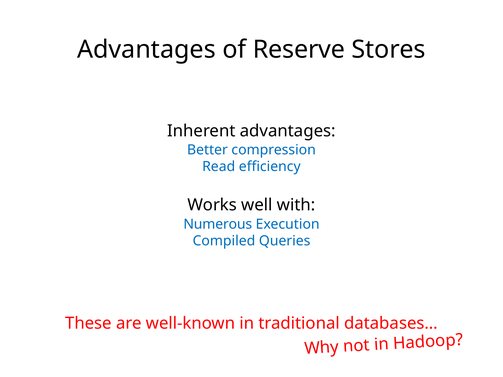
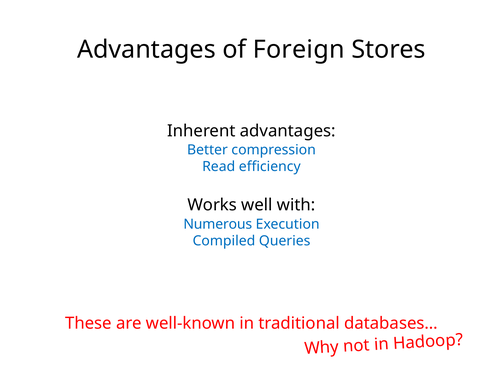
Reserve: Reserve -> Foreign (299, 50)
